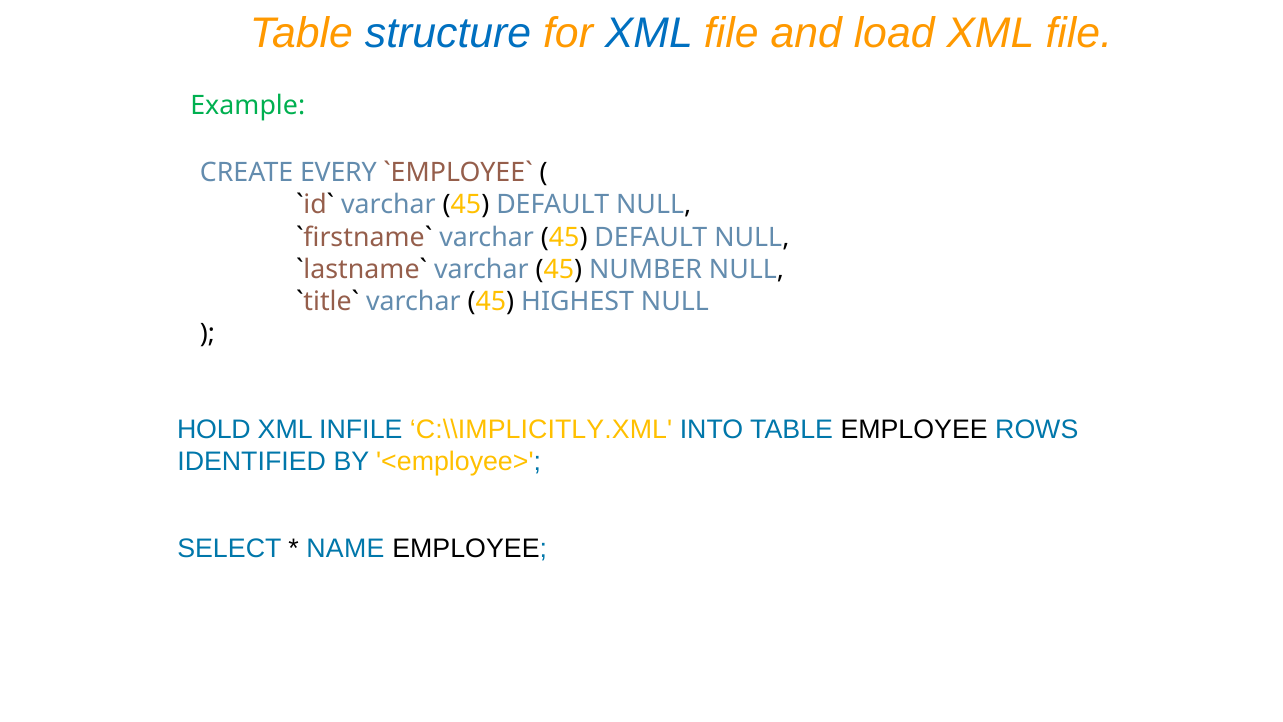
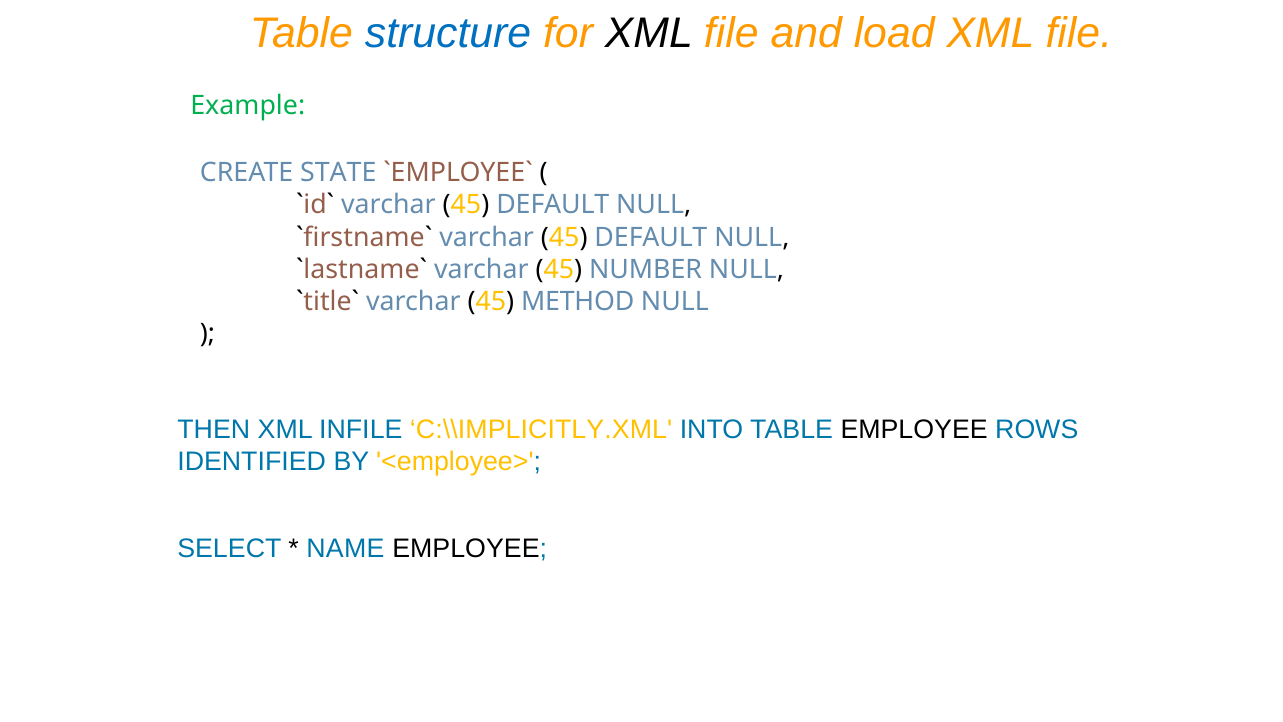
XML colour: blue -> black (649, 33)
EVERY: EVERY -> STATE (338, 173)
HIGHEST: HIGHEST -> METHOD (578, 301)
HOLD: HOLD -> THEN (214, 429)
